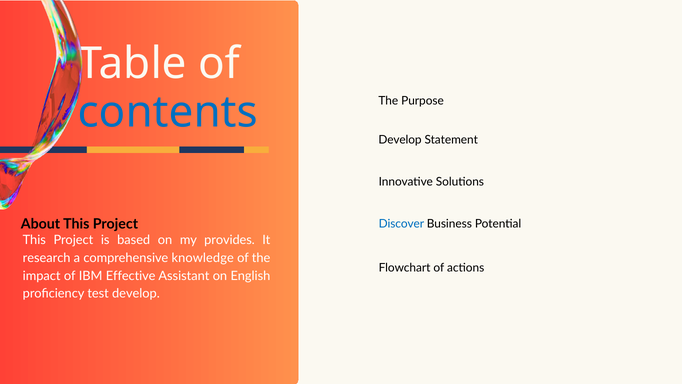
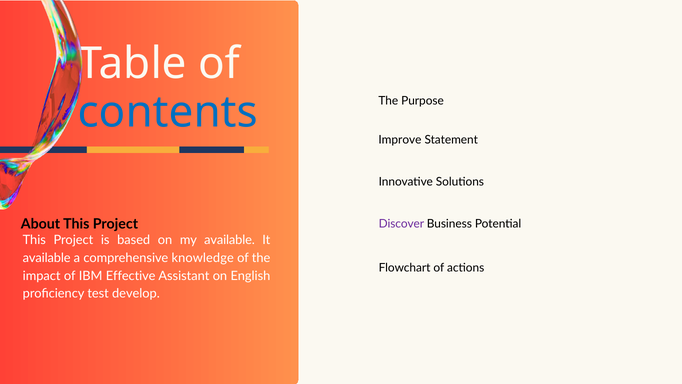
Develop: Develop -> Improve (400, 140)
Discover colour: blue -> purple (401, 224)
my provides: provides -> available (230, 240)
research: research -> available (47, 258)
